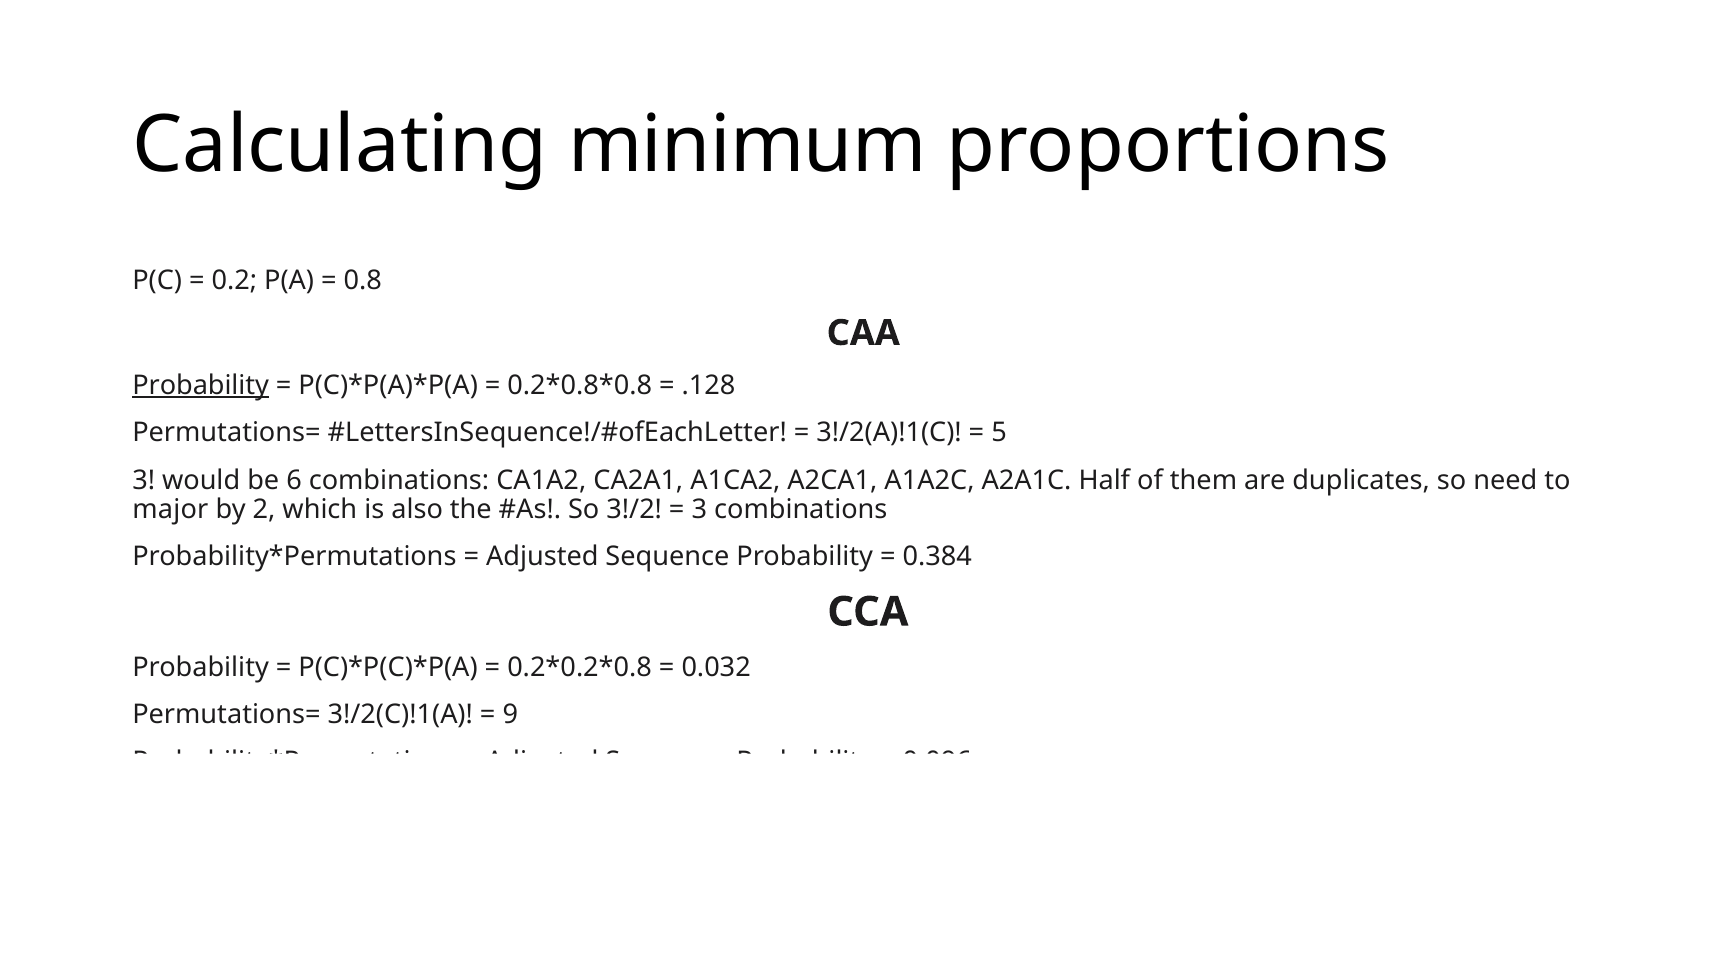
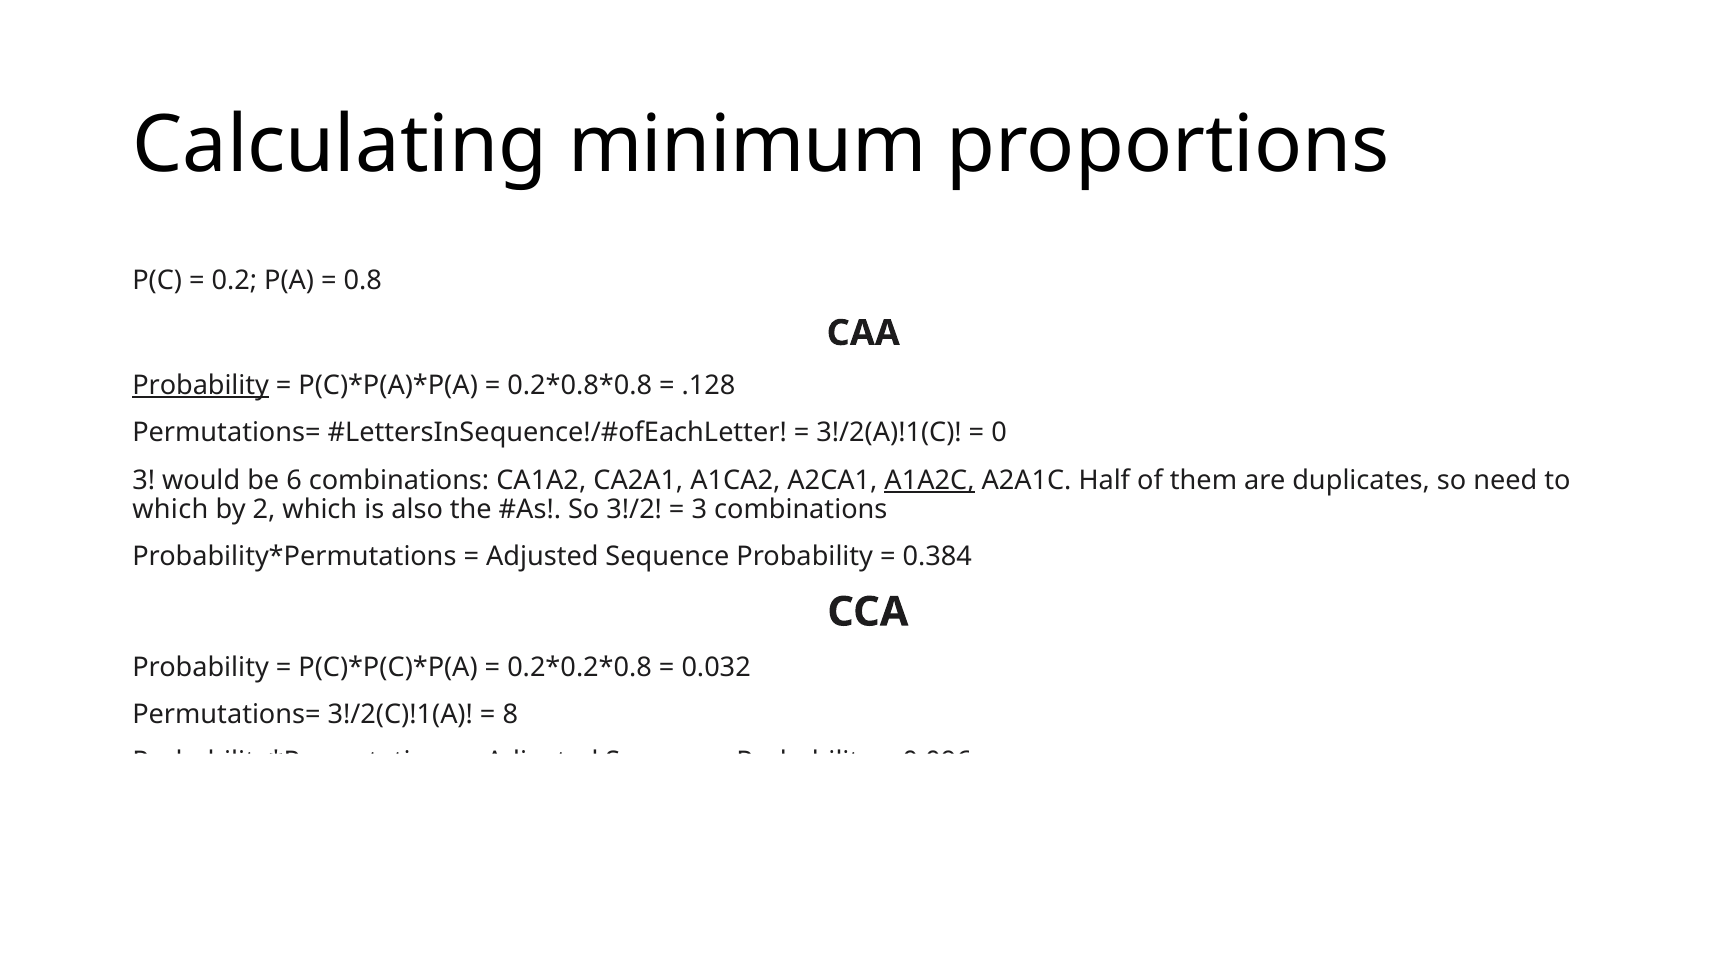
5: 5 -> 0 (999, 433)
A1A2C underline: none -> present (930, 480)
major: major -> which (170, 510)
9: 9 -> 8 (510, 715)
